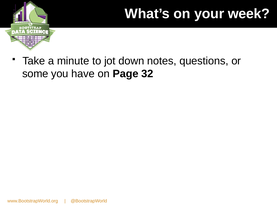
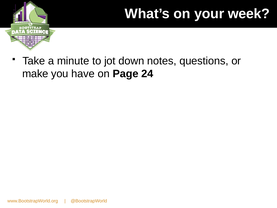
some: some -> make (35, 74)
32: 32 -> 24 (147, 74)
